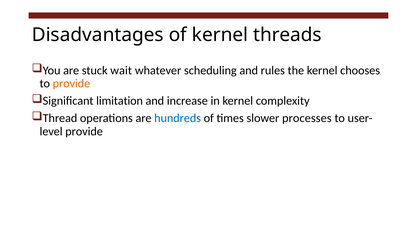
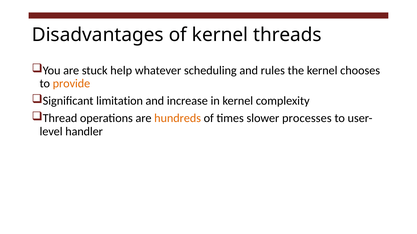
wait: wait -> help (121, 71)
hundreds colour: blue -> orange (178, 119)
provide: provide -> handler (84, 132)
